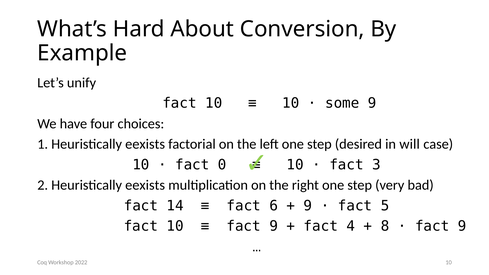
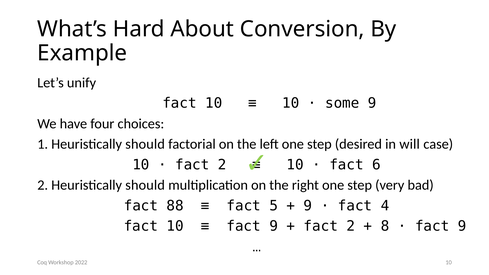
1 Heuristically eexists: eexists -> should (145, 144)
0: 0 -> 2 (222, 165)
3: 3 -> 6 (376, 165)
2 Heuristically eexists: eexists -> should (145, 185)
14: 14 -> 88 (175, 206)
6: 6 -> 5 (274, 206)
5: 5 -> 4 (385, 206)
4: 4 -> 2 (351, 226)
